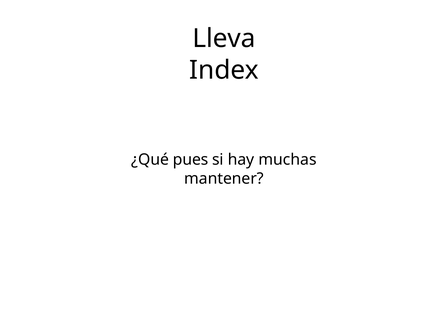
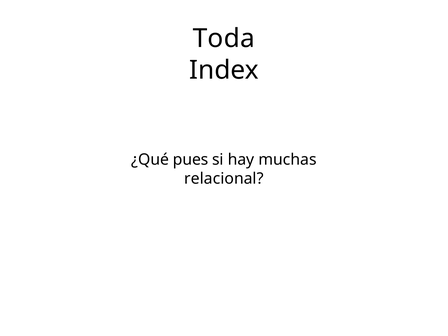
Lleva: Lleva -> Toda (224, 39)
mantener: mantener -> relacional (224, 179)
